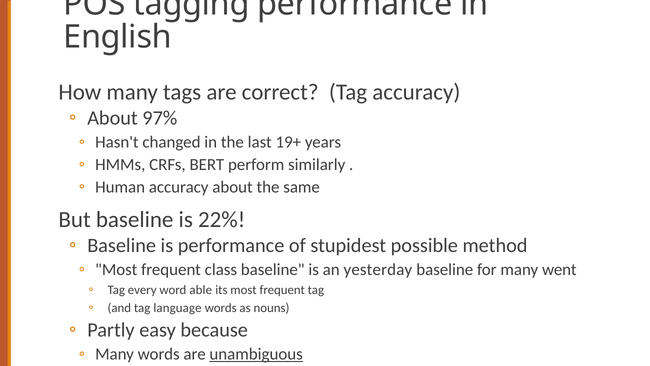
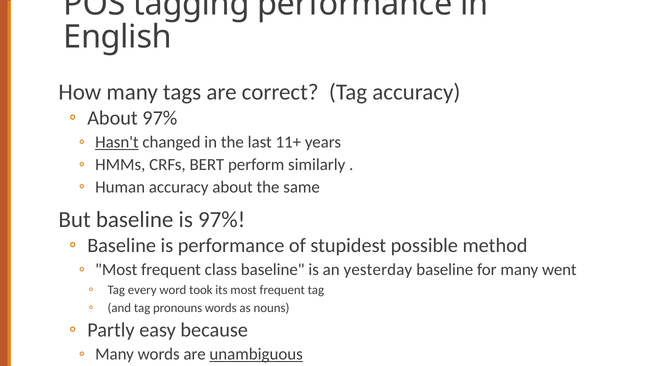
Hasn't underline: none -> present (117, 142)
19+: 19+ -> 11+ (288, 142)
is 22%: 22% -> 97% (222, 219)
able: able -> took (201, 290)
language: language -> pronouns (178, 308)
